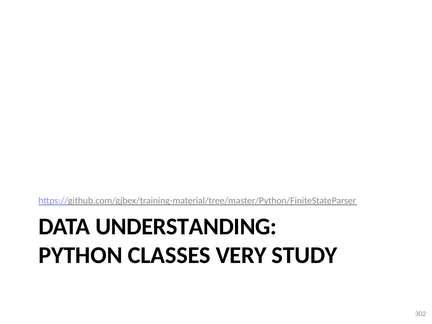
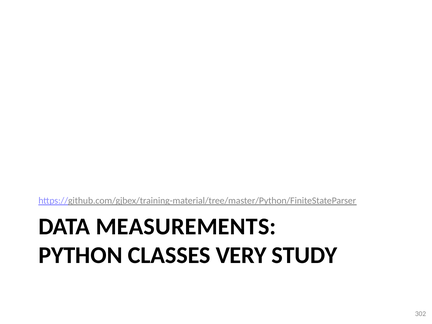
UNDERSTANDING: UNDERSTANDING -> MEASUREMENTS (186, 226)
